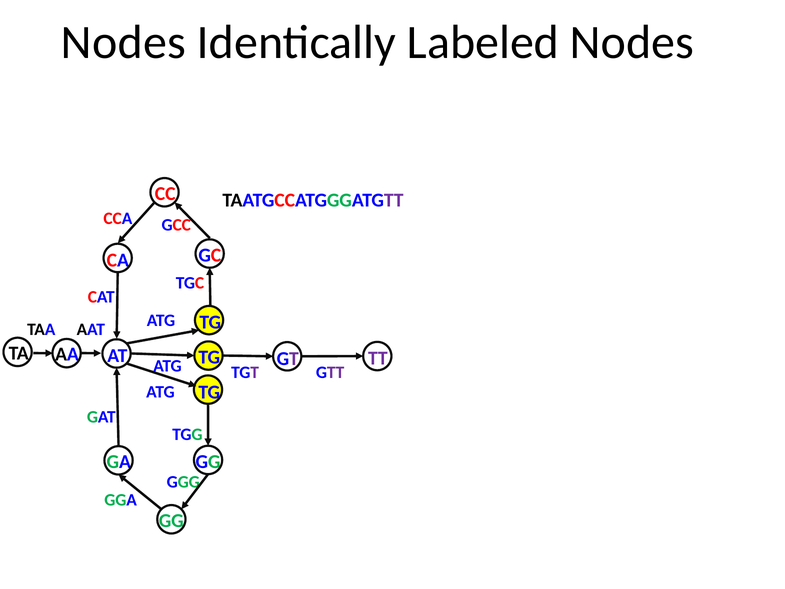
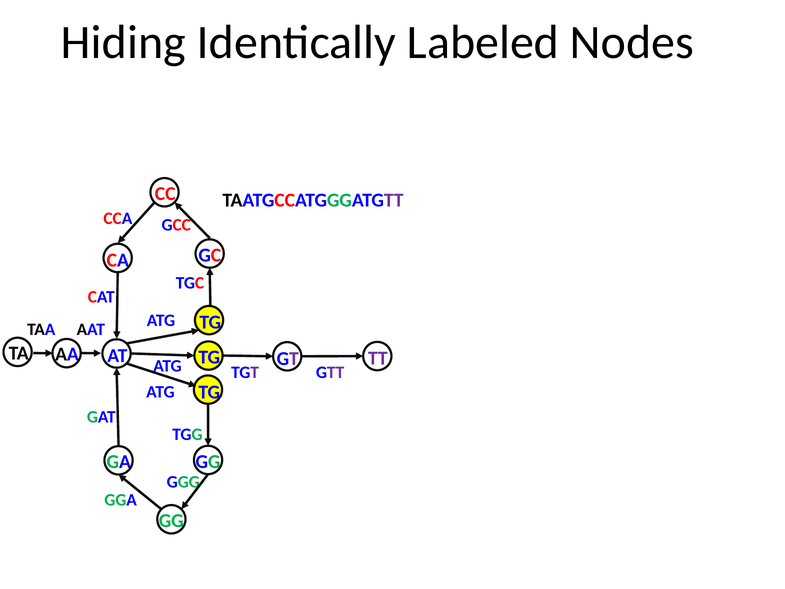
Nodes: Nodes -> Hiding (123, 43)
